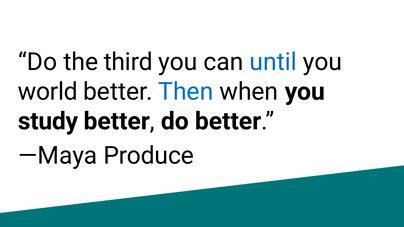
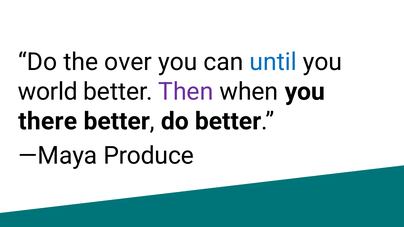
third: third -> over (128, 62)
Then colour: blue -> purple (186, 92)
study: study -> there (48, 121)
